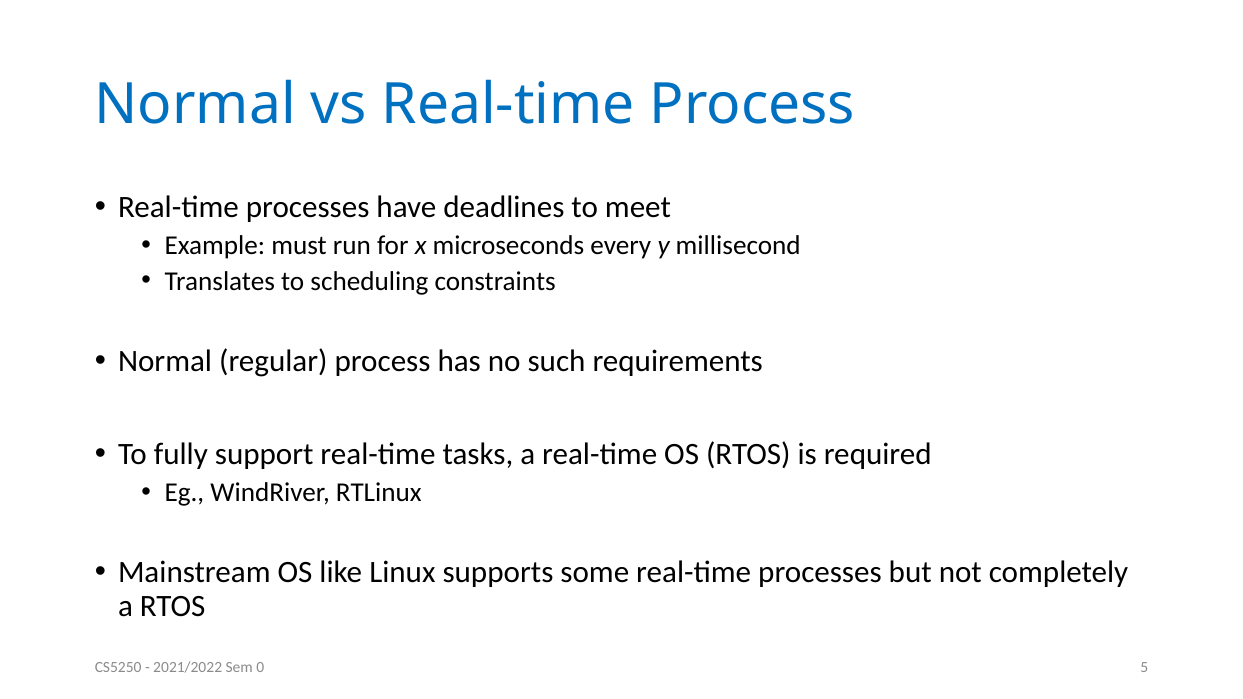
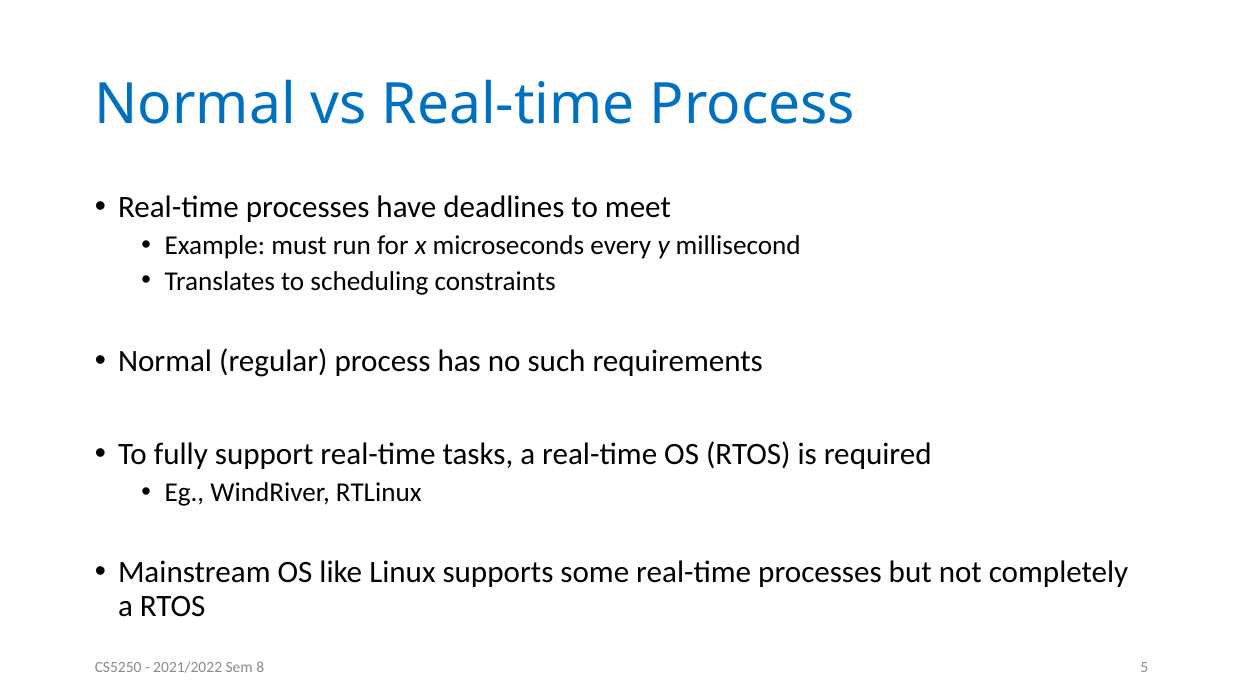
0: 0 -> 8 (260, 668)
